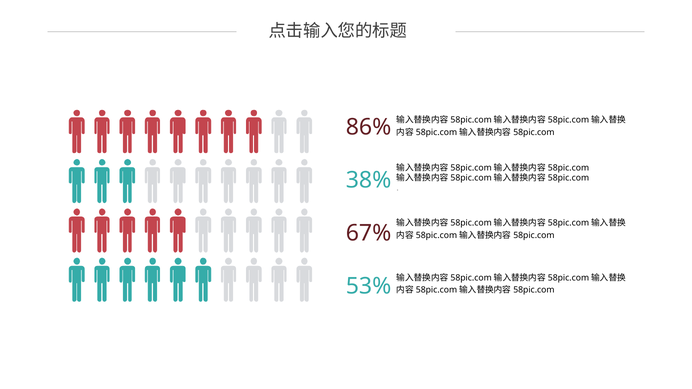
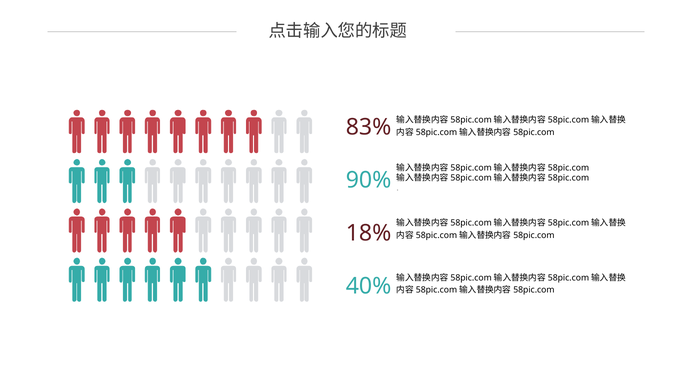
86%: 86% -> 83% (369, 127)
38%: 38% -> 90% (369, 180)
67%: 67% -> 18% (369, 233)
53%: 53% -> 40% (369, 286)
